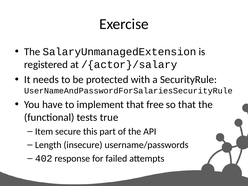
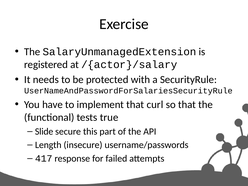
free: free -> curl (155, 105)
Item: Item -> Slide (44, 131)
402: 402 -> 417 (44, 158)
